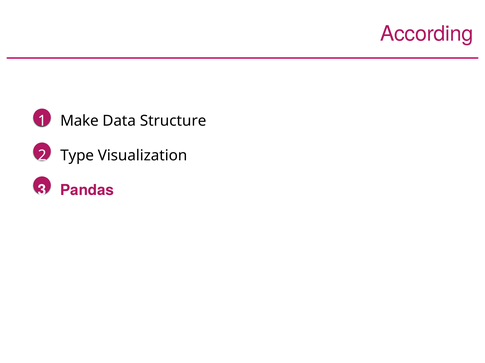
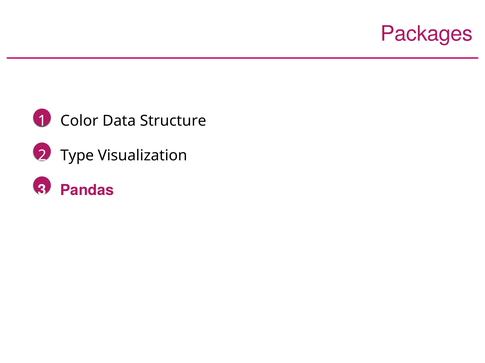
According: According -> Packages (427, 34)
Make: Make -> Color (79, 121)
